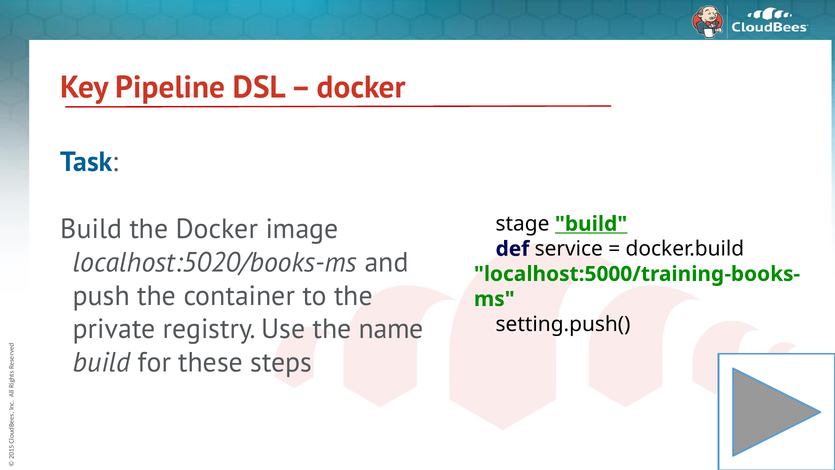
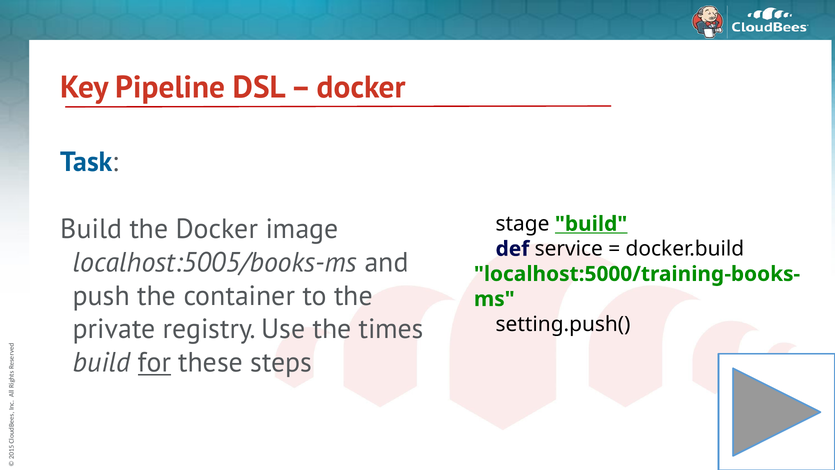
localhost:5020/books-ms: localhost:5020/books-ms -> localhost:5005/books-ms (215, 262)
name: name -> times (391, 329)
for underline: none -> present (154, 362)
